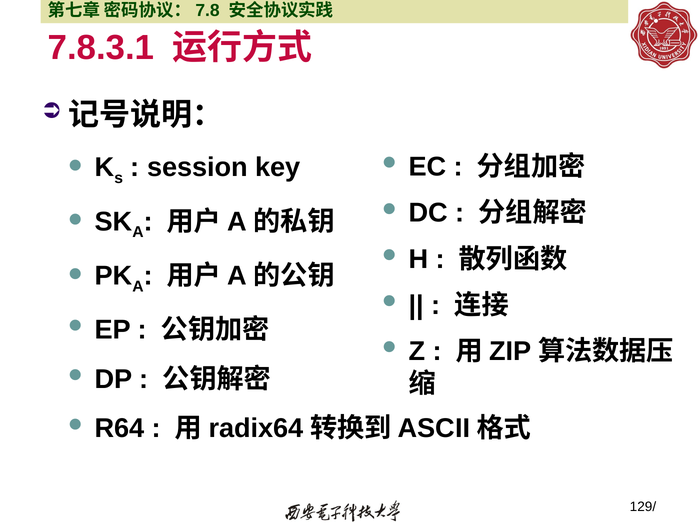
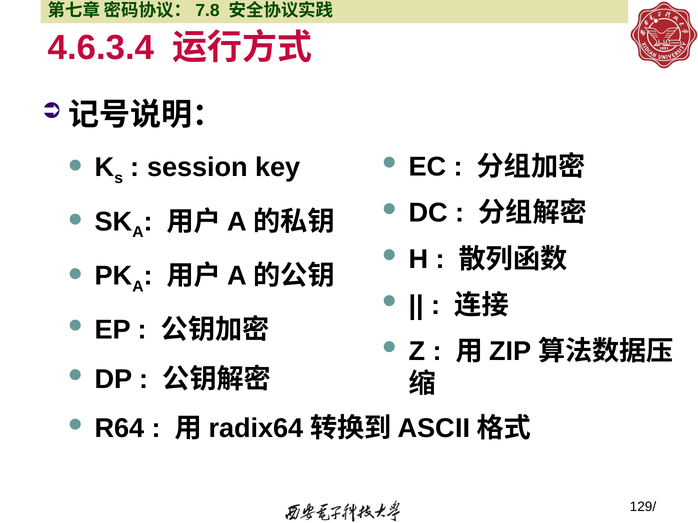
7.8.3.1: 7.8.3.1 -> 4.6.3.4 (101, 48)
